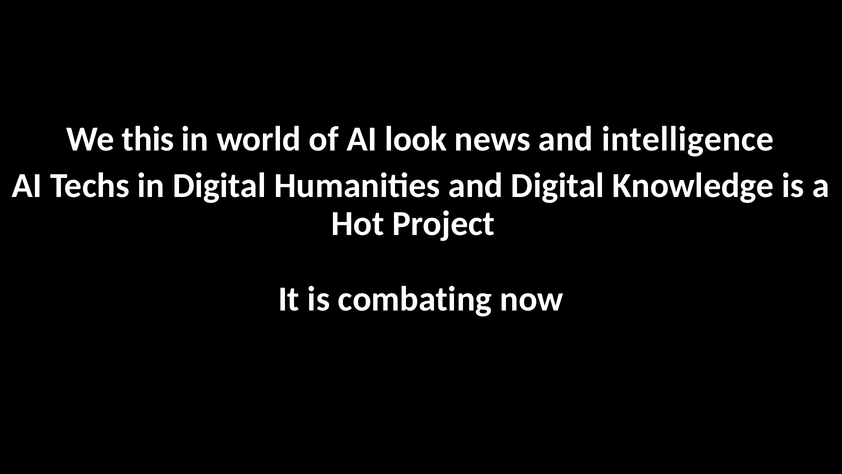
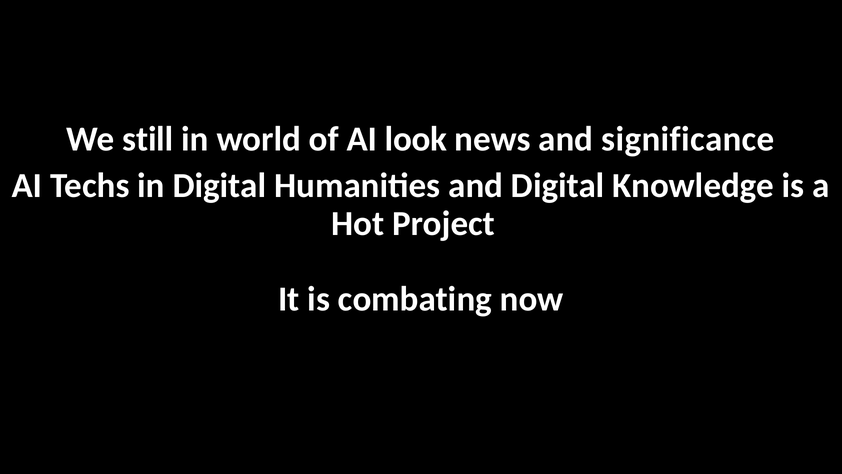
this: this -> still (148, 139)
intelligence: intelligence -> significance (688, 139)
